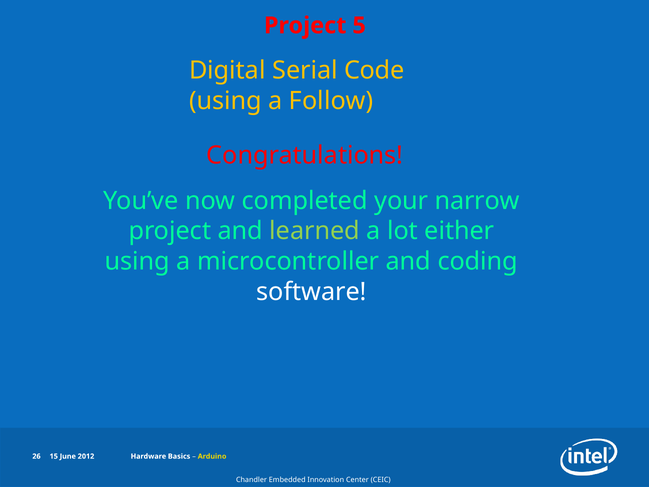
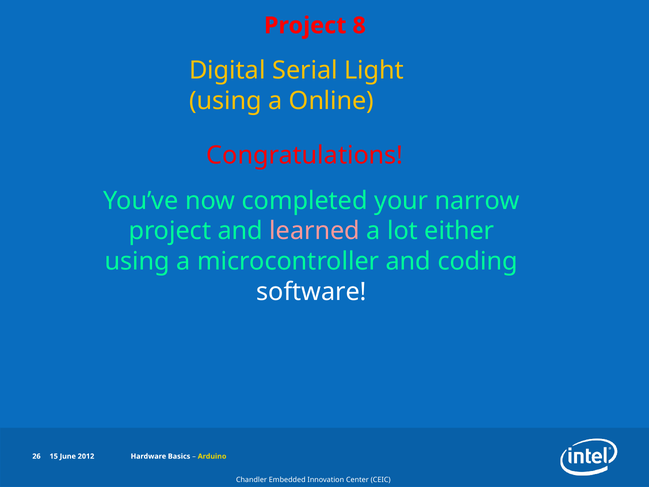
5: 5 -> 8 (359, 26)
Code: Code -> Light (374, 70)
Follow: Follow -> Online (331, 101)
learned colour: light green -> pink (315, 231)
